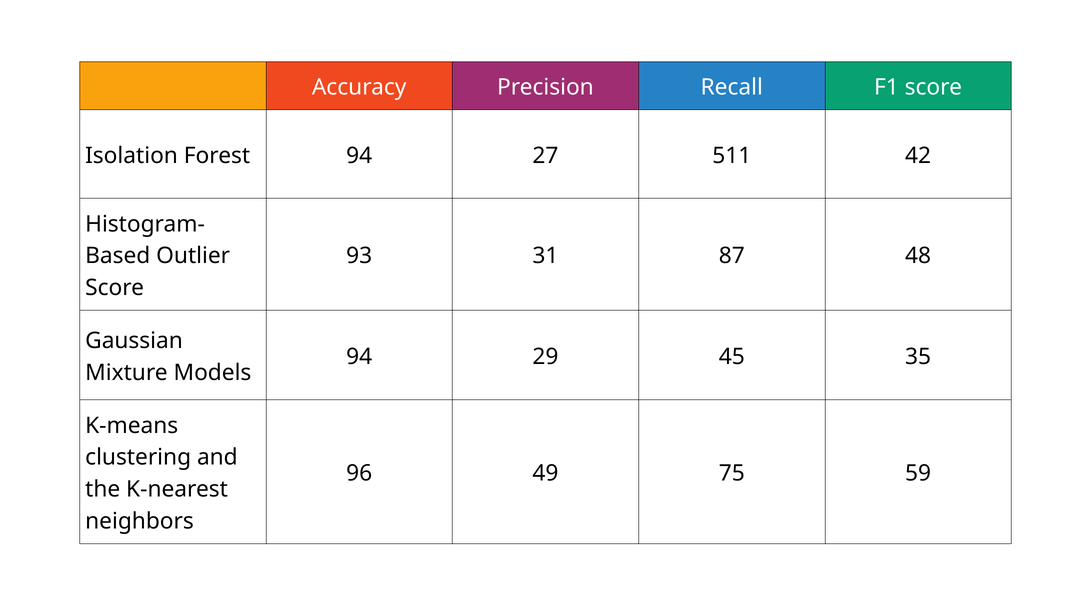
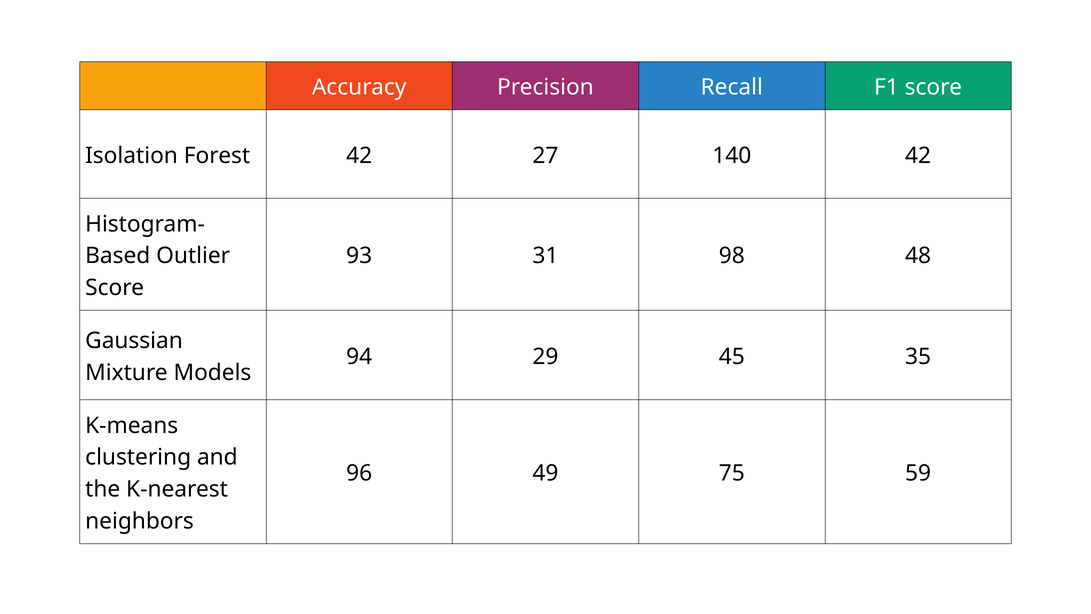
Forest 94: 94 -> 42 (359, 156)
511: 511 -> 140 (732, 156)
87: 87 -> 98 (732, 256)
